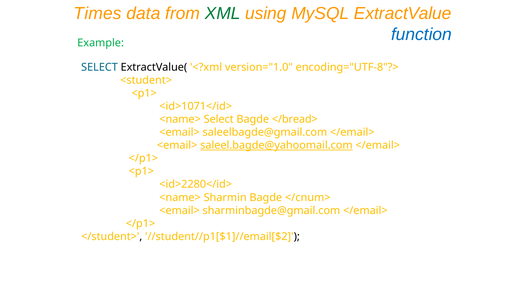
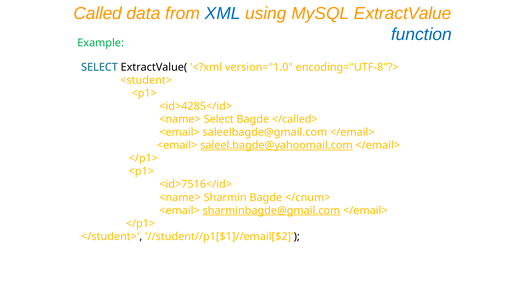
Times: Times -> Called (98, 14)
XML colour: green -> blue (223, 14)
<id>1071</id>: <id>1071</id> -> <id>4285</id> (196, 106)
</bread>: </bread> -> </called> (295, 119)
<id>2280</id>: <id>2280</id> -> <id>7516</id> (196, 184)
sharminbagde@gmail.com underline: none -> present (271, 211)
